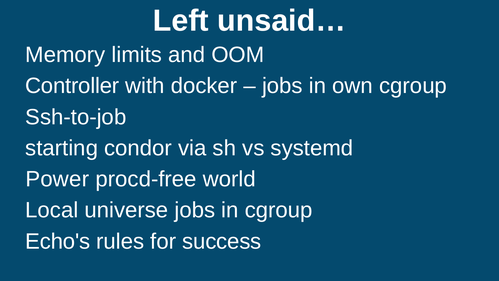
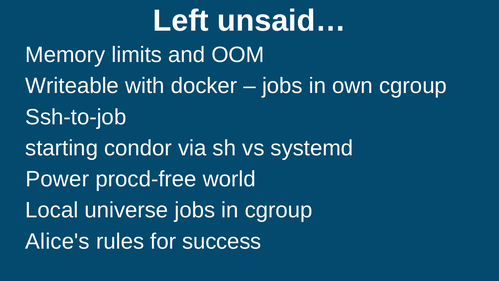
Controller: Controller -> Writeable (72, 86)
Echo's: Echo's -> Alice's (58, 241)
